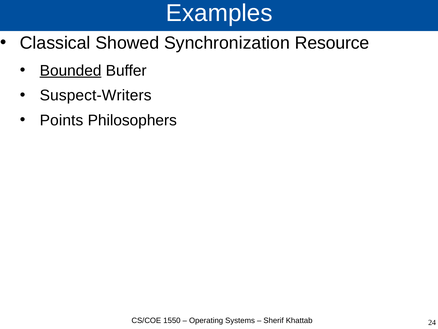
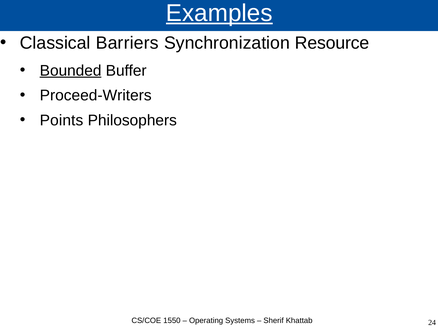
Examples underline: none -> present (219, 13)
Showed: Showed -> Barriers (127, 43)
Suspect-Writers: Suspect-Writers -> Proceed-Writers (96, 95)
